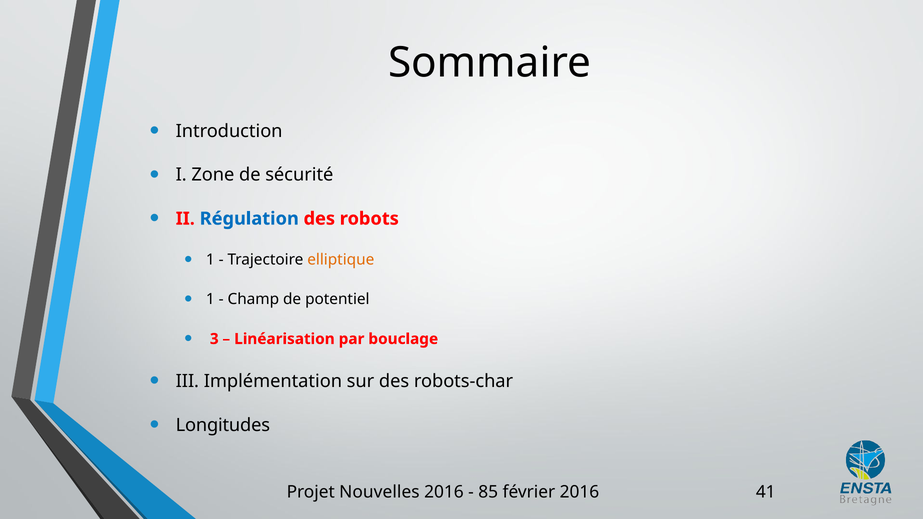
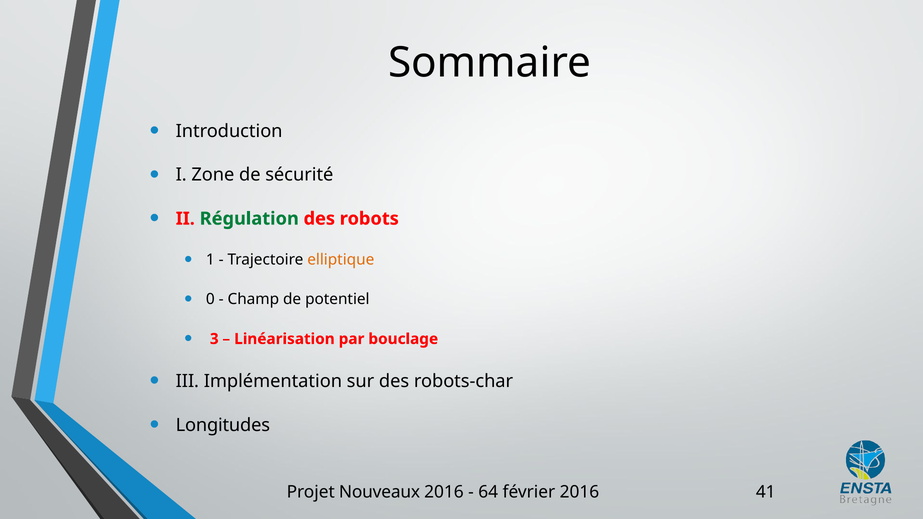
Régulation colour: blue -> green (249, 219)
1: 1 -> 0 (210, 299)
Nouvelles: Nouvelles -> Nouveaux (380, 492)
85: 85 -> 64 (488, 492)
